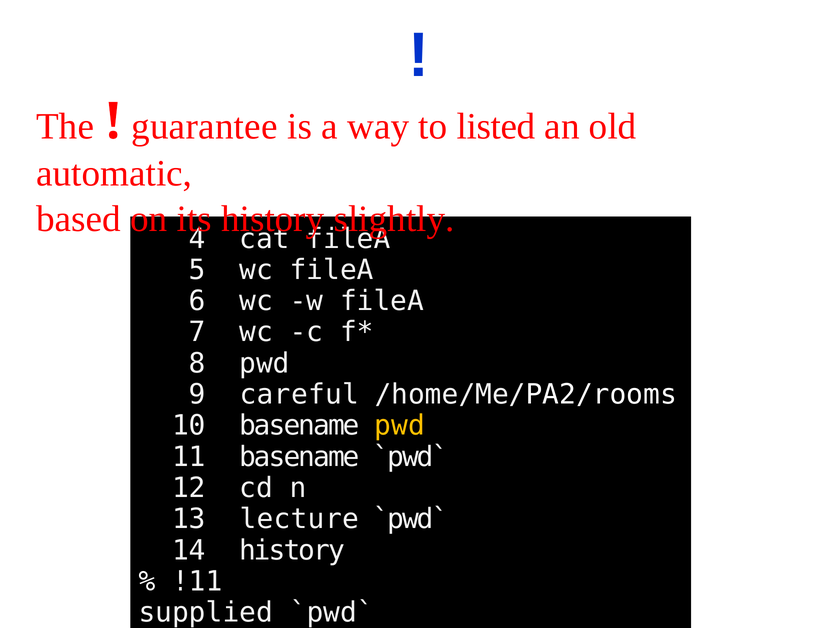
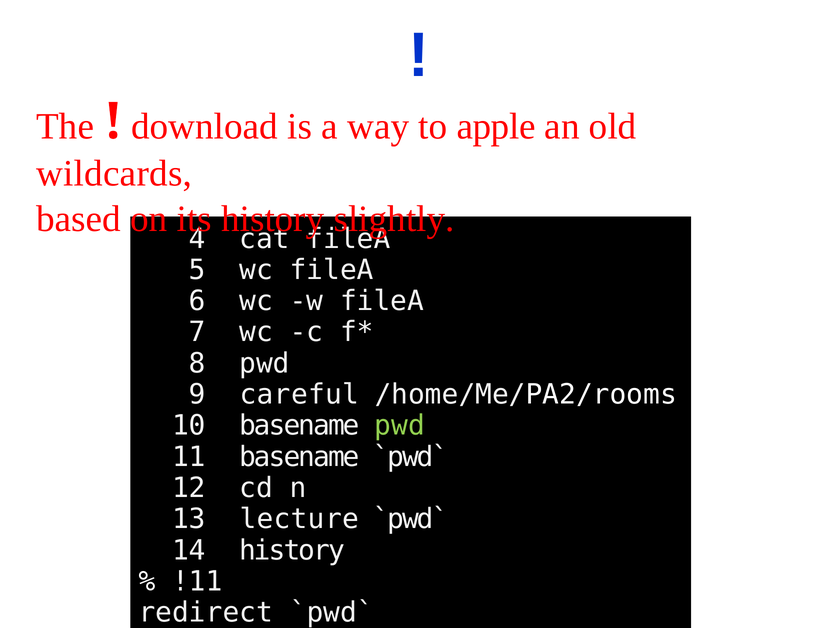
guarantee: guarantee -> download (205, 126)
listed: listed -> apple (496, 126)
automatic: automatic -> wildcards (114, 174)
pwd colour: yellow -> light green (400, 426)
supplied: supplied -> redirect (206, 612)
